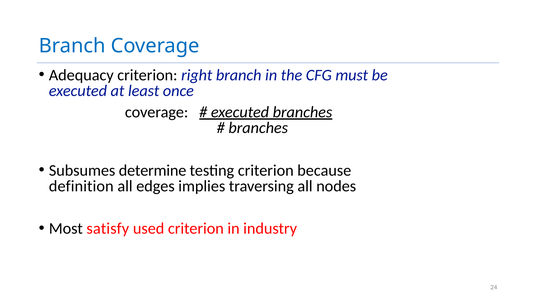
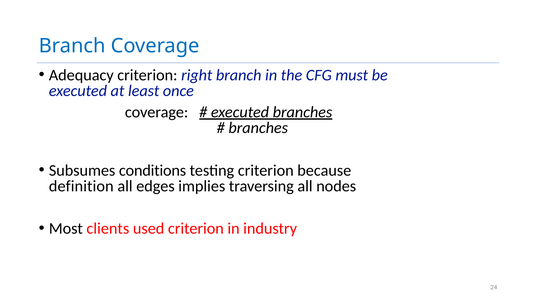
determine: determine -> conditions (153, 171)
satisfy: satisfy -> clients (108, 229)
